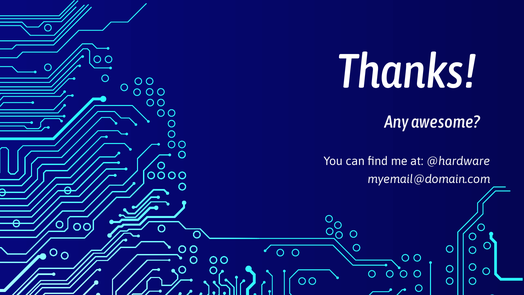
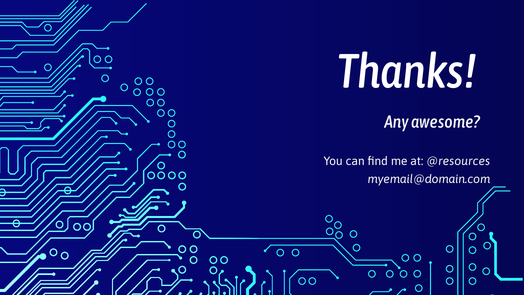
@hardware: @hardware -> @resources (458, 161)
